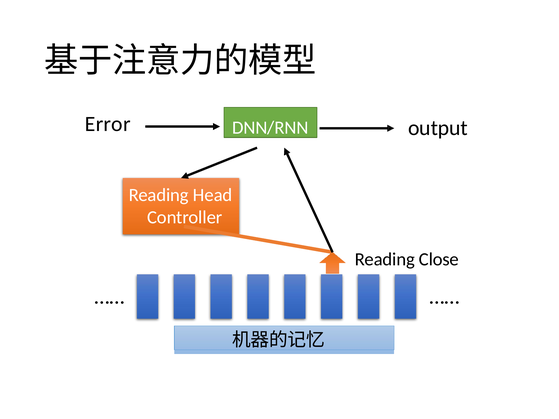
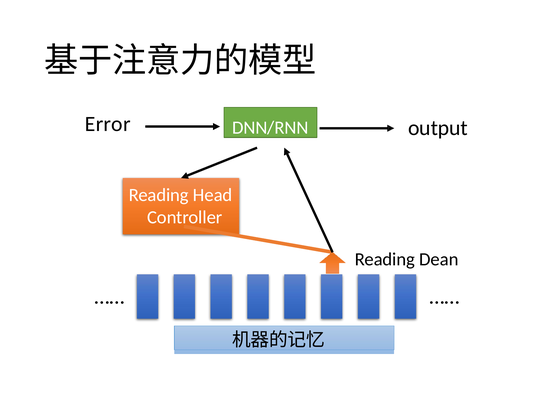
Close: Close -> Dean (439, 260)
